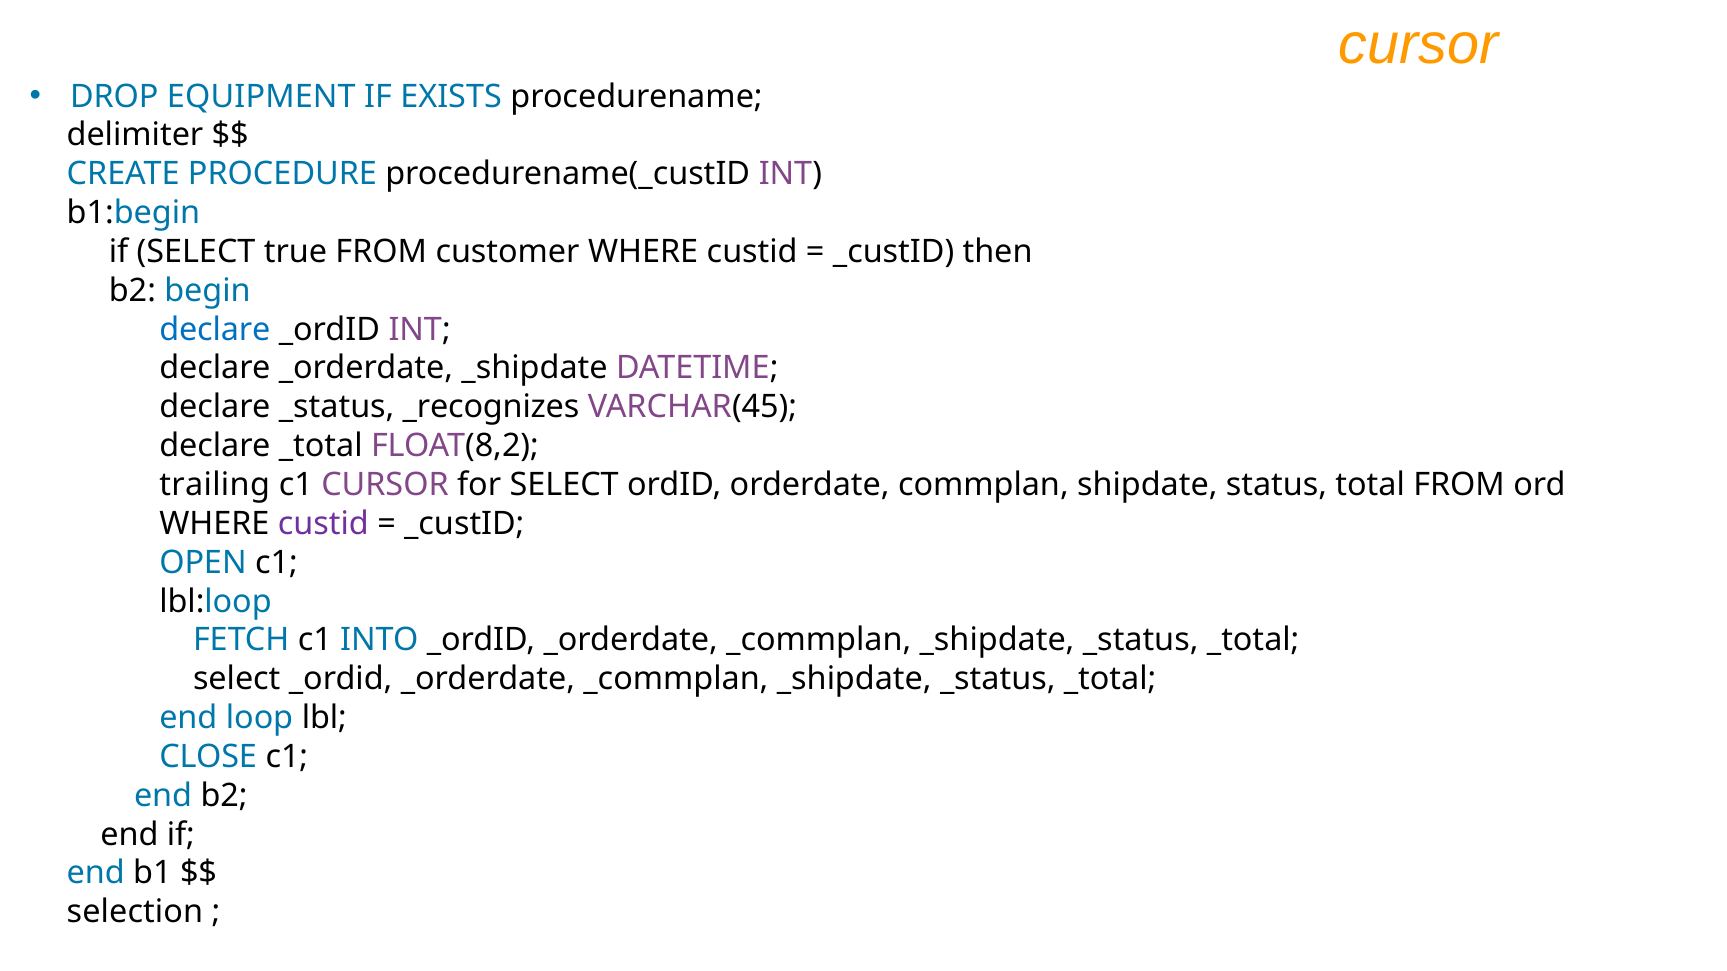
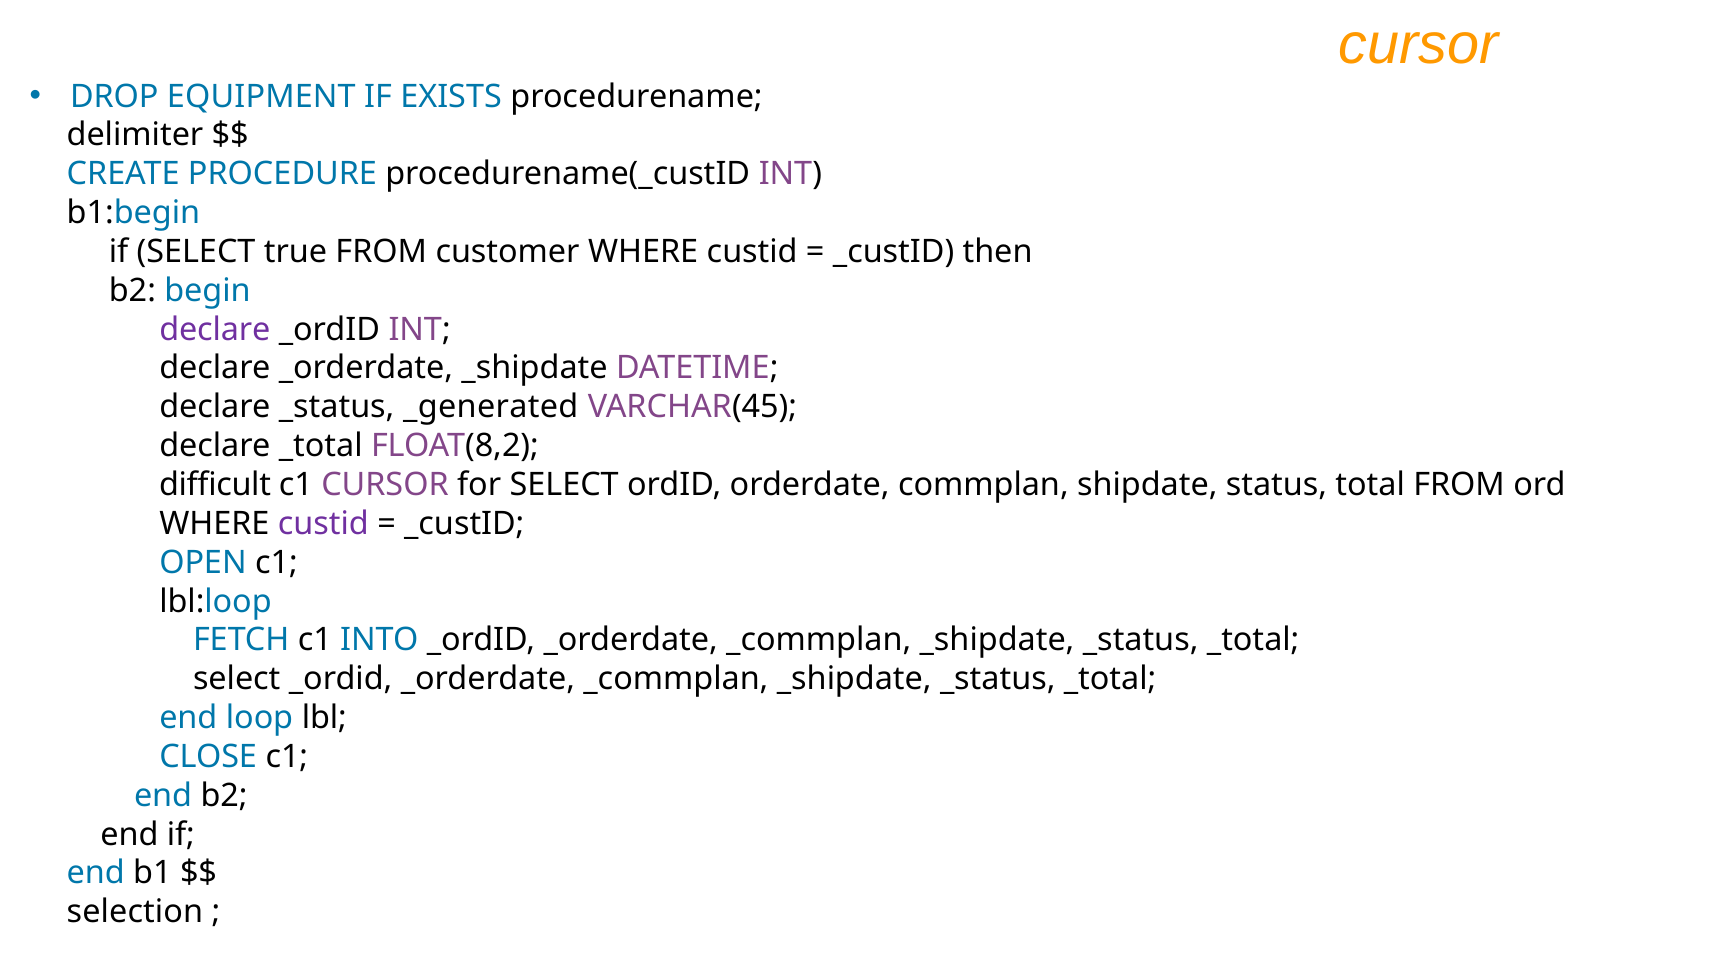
declare colour: blue -> purple (215, 330)
_recognizes: _recognizes -> _generated (491, 407)
trailing: trailing -> difficult (215, 485)
